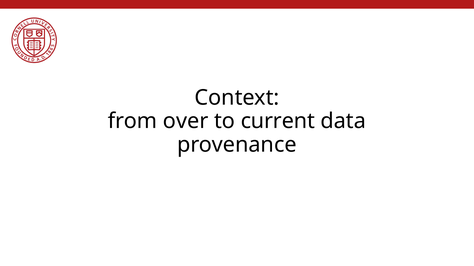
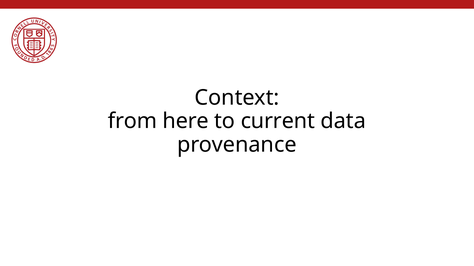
over: over -> here (186, 121)
